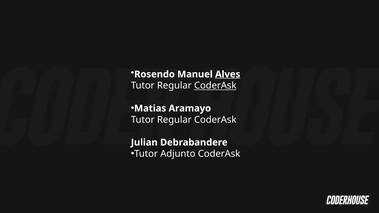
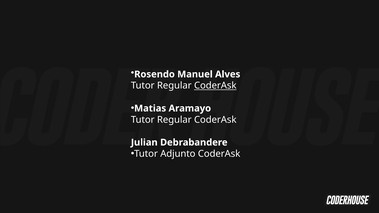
Alves underline: present -> none (228, 74)
